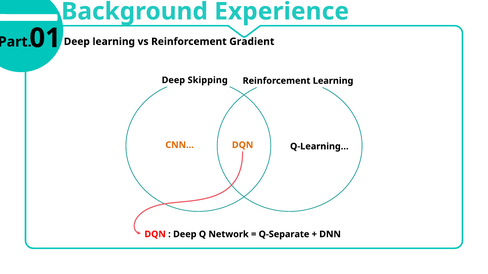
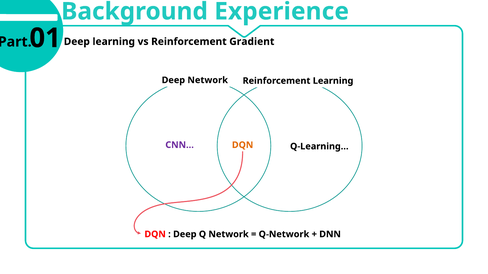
Deep Skipping: Skipping -> Network (208, 80)
CNN… colour: orange -> purple (180, 145)
Q-Separate: Q-Separate -> Q-Network (284, 235)
